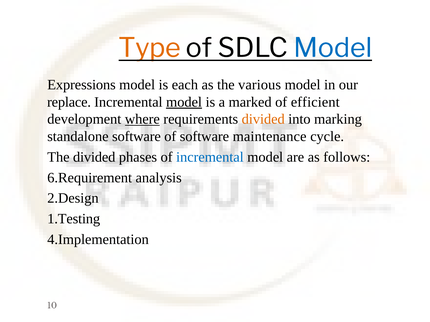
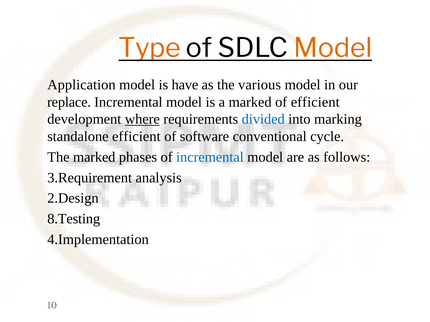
Model colour: blue -> orange (333, 48)
Expressions: Expressions -> Application (81, 85)
each: each -> have (185, 85)
model underline: present -> none (184, 102)
divided colour: orange -> blue (263, 119)
standalone software: software -> efficient (136, 137)
maintenance: maintenance -> conventional (270, 137)
The divided: divided -> marked (94, 157)
6.Requirement: 6.Requirement -> 3.Requirement (90, 178)
1.Testing: 1.Testing -> 8.Testing (74, 219)
